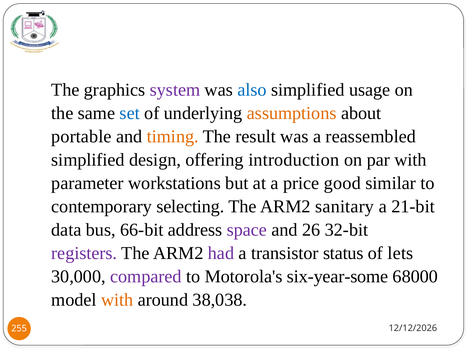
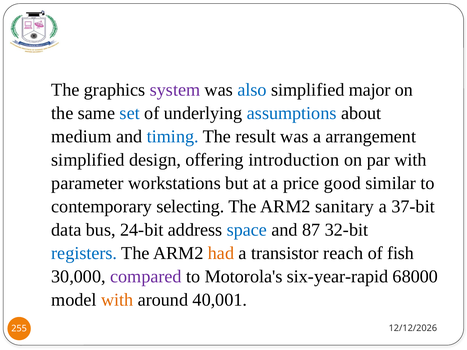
usage: usage -> major (370, 90)
assumptions colour: orange -> blue (292, 113)
portable: portable -> medium (81, 137)
timing colour: orange -> blue (173, 137)
reassembled: reassembled -> arrangement (371, 137)
21-bit: 21-bit -> 37-bit (413, 207)
66-bit: 66-bit -> 24-bit (142, 230)
space colour: purple -> blue (247, 230)
26: 26 -> 87 (311, 230)
registers colour: purple -> blue (84, 253)
had colour: purple -> orange (221, 253)
status: status -> reach (343, 253)
lets: lets -> fish (401, 253)
six-year-some: six-year-some -> six-year-rapid (338, 277)
38,038: 38,038 -> 40,001 (220, 300)
